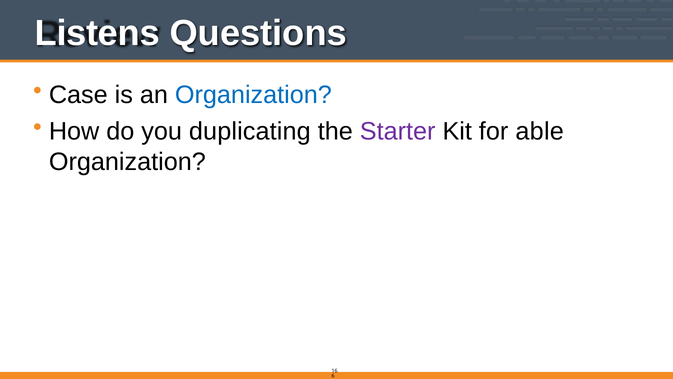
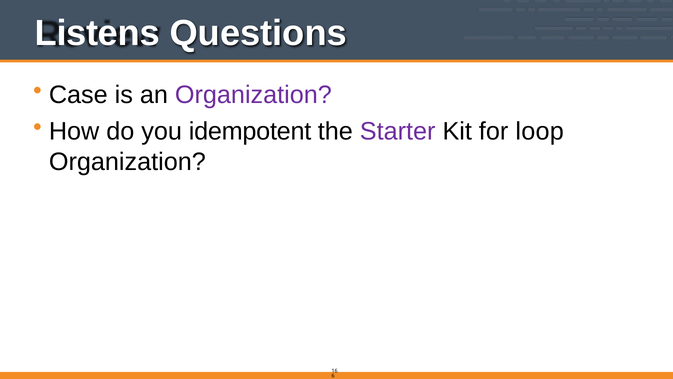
Organization colour: blue -> purple (253, 95)
duplicating: duplicating -> idempotent (250, 131)
able: able -> loop (540, 131)
